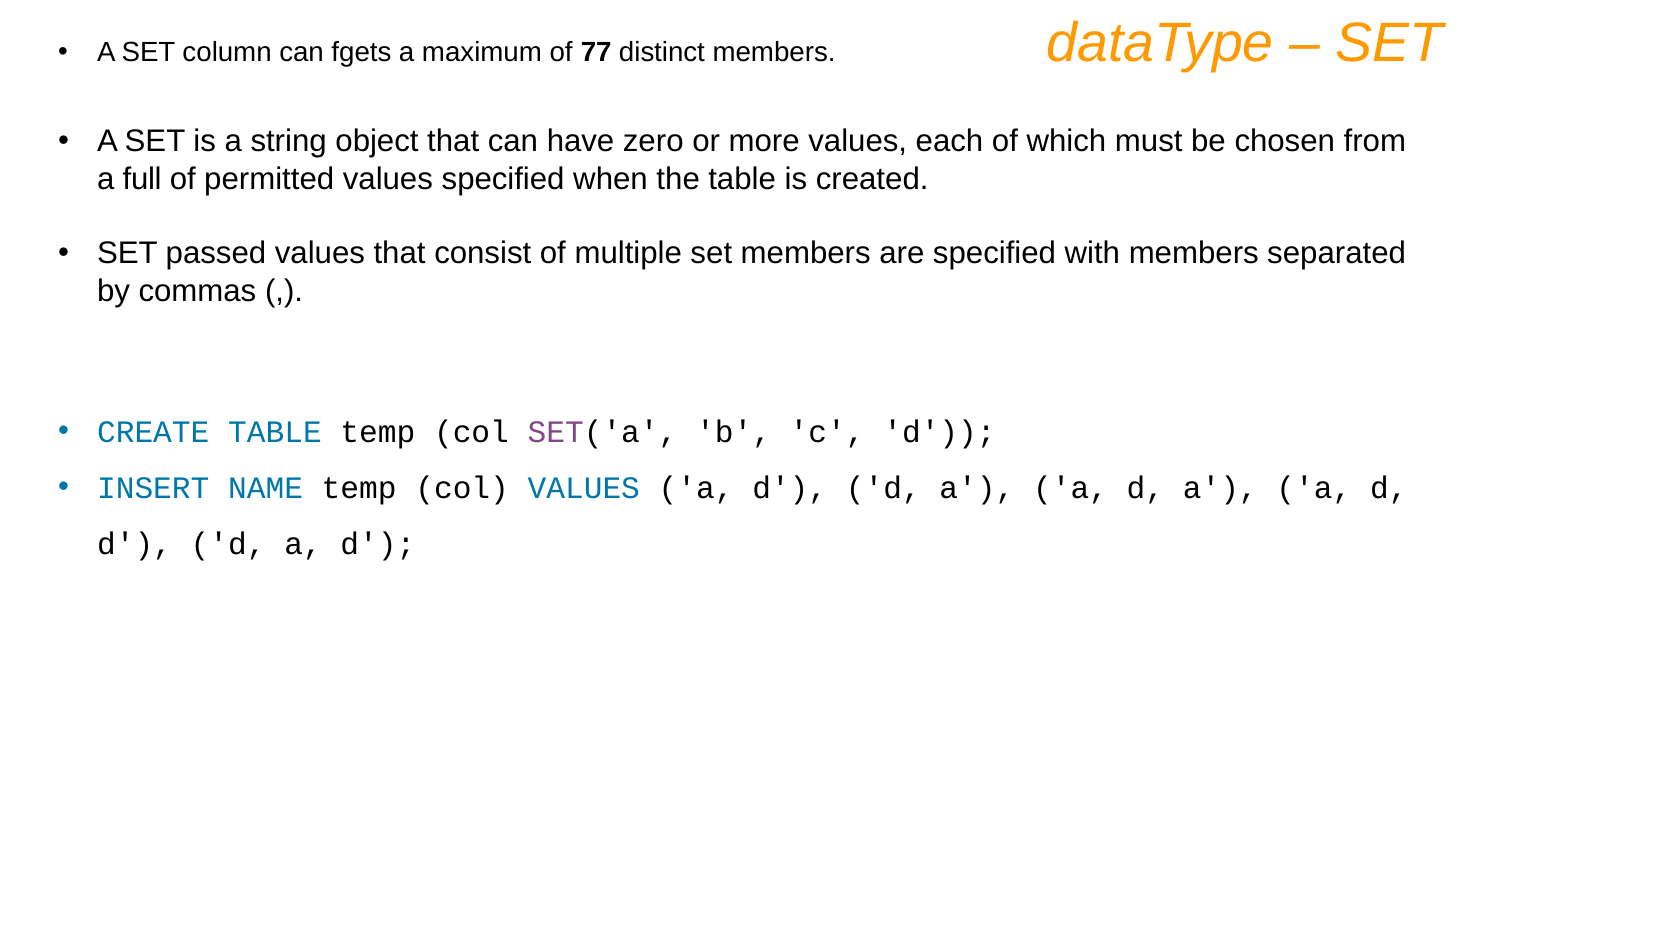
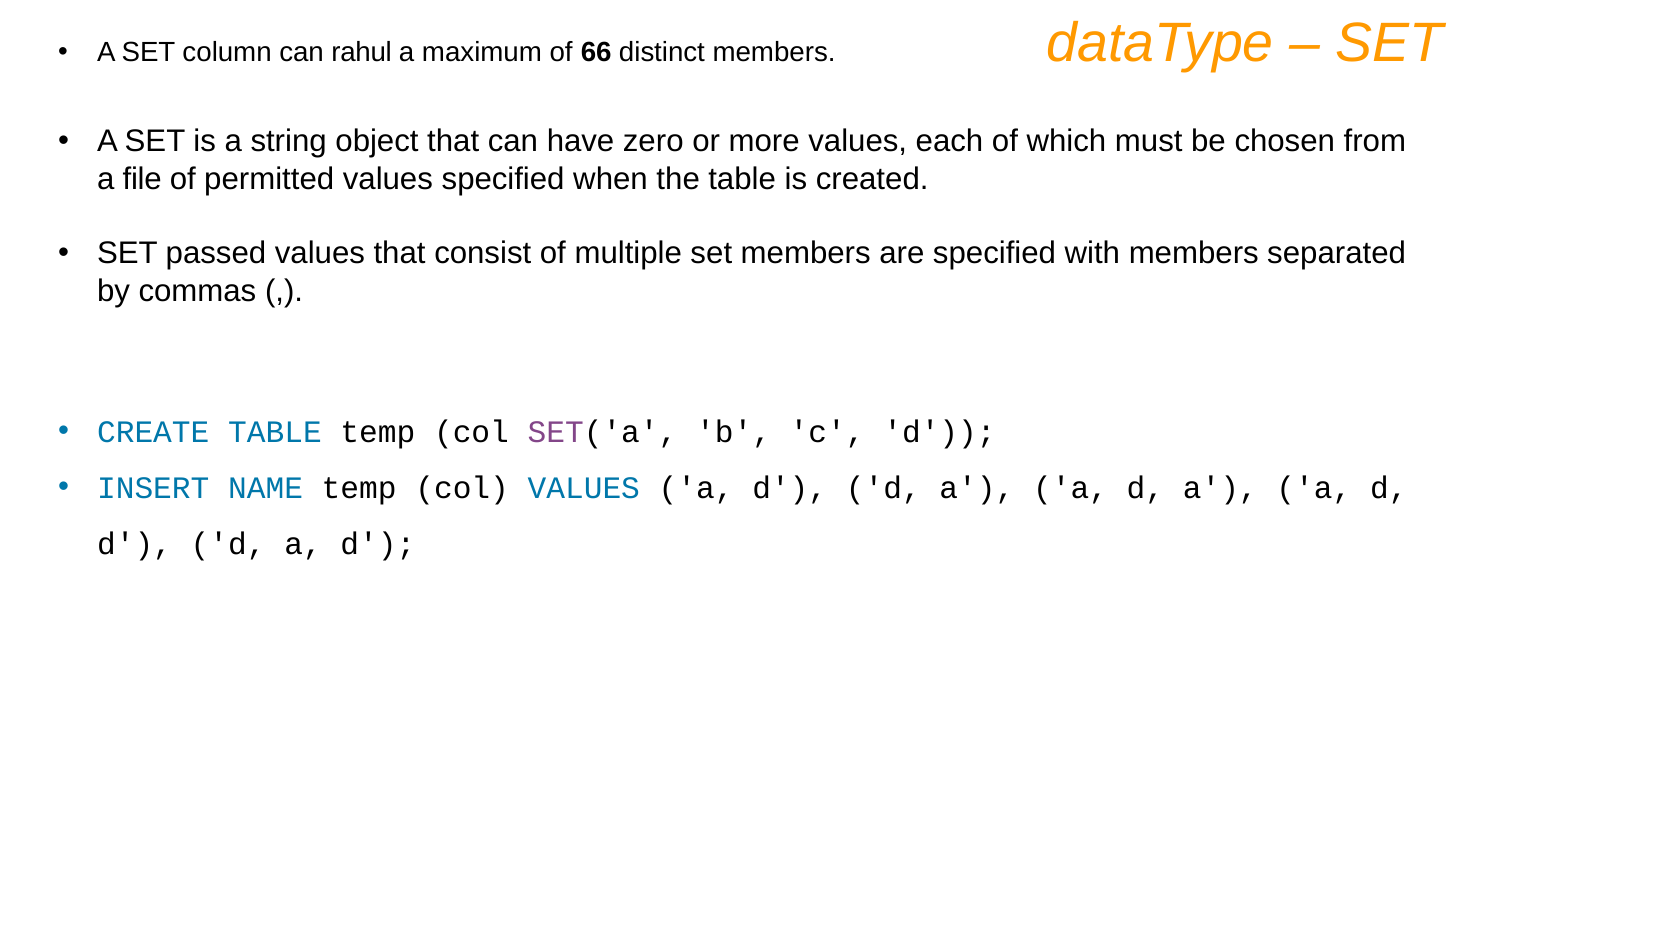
fgets: fgets -> rahul (362, 53)
77: 77 -> 66 (596, 53)
full: full -> file (142, 179)
